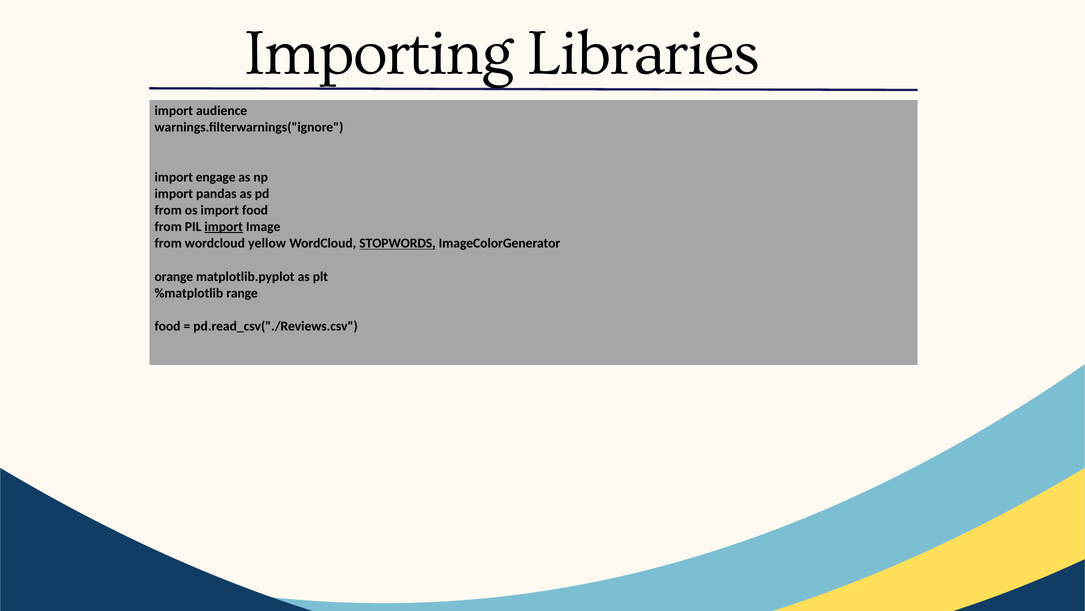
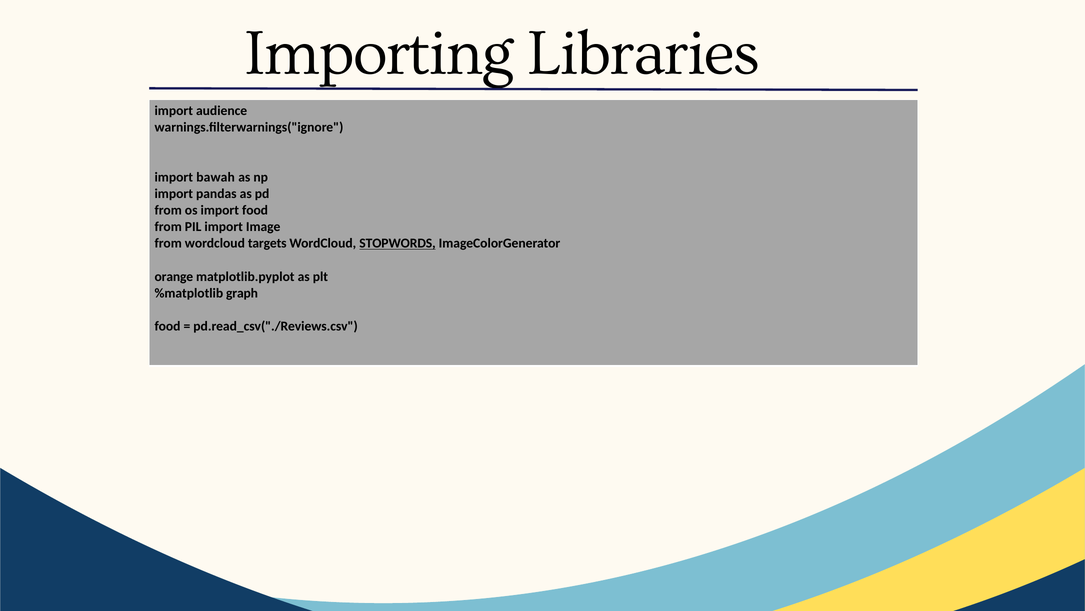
engage: engage -> bawah (216, 177)
import underline: present -> none (224, 227)
yellow: yellow -> targets (267, 243)
range: range -> graph (242, 293)
